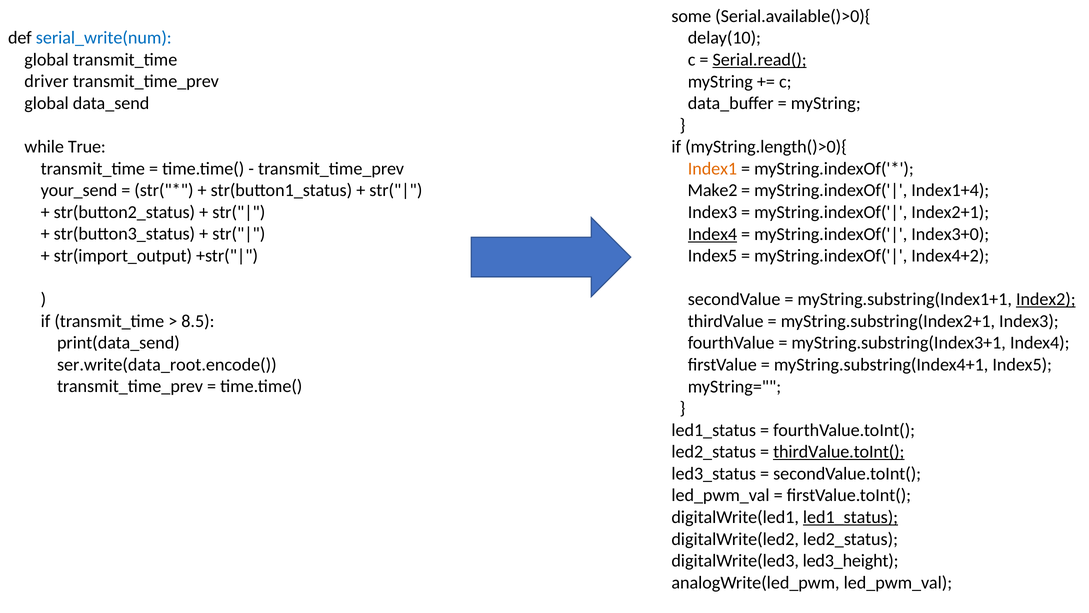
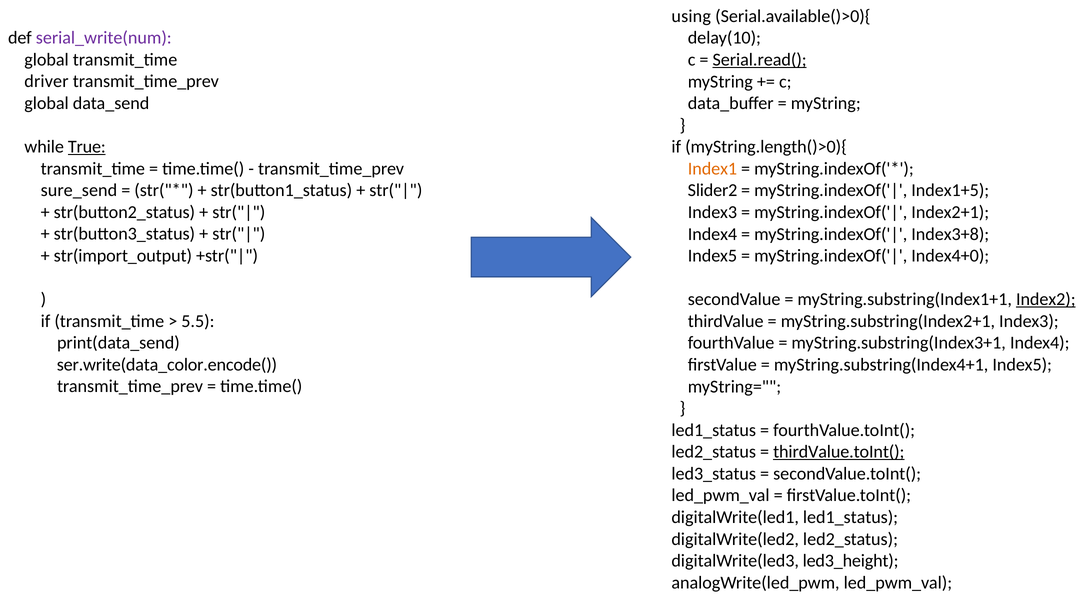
some: some -> using (691, 16)
serial_write(num colour: blue -> purple (104, 38)
True underline: none -> present (87, 147)
your_send: your_send -> sure_send (79, 190)
Make2: Make2 -> Slider2 (713, 190)
Index1+4: Index1+4 -> Index1+5 (950, 190)
Index4 underline: present -> none (712, 234)
Index3+0: Index3+0 -> Index3+8 (950, 234)
Index4+2: Index4+2 -> Index4+0 (950, 256)
8.5: 8.5 -> 5.5 (198, 321)
ser.write(data_root.encode(: ser.write(data_root.encode( -> ser.write(data_color.encode( (167, 364)
led1_status underline: present -> none (851, 517)
